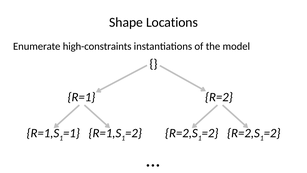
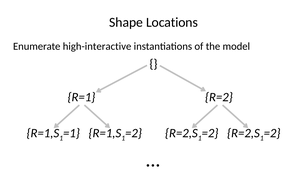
high-constraints: high-constraints -> high-interactive (97, 46)
